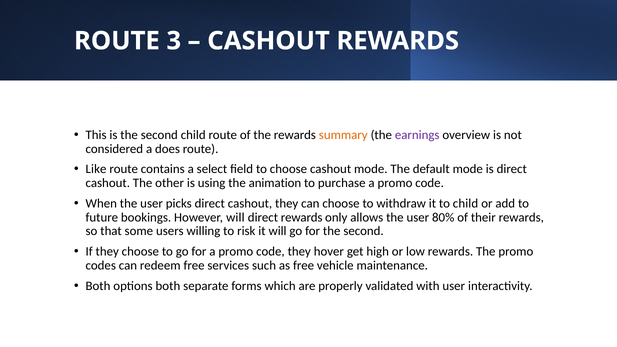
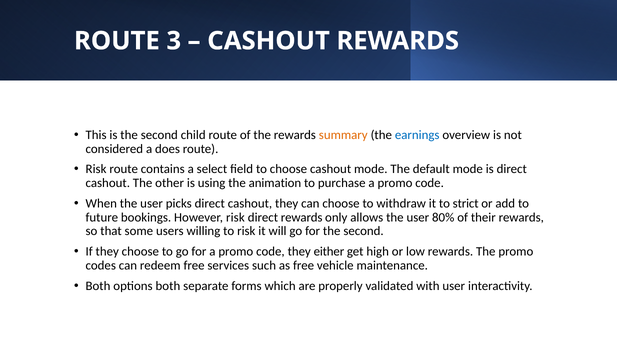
earnings colour: purple -> blue (417, 135)
Like: Like -> Risk (96, 169)
to child: child -> strict (466, 203)
However will: will -> risk (235, 217)
hover: hover -> either (329, 252)
